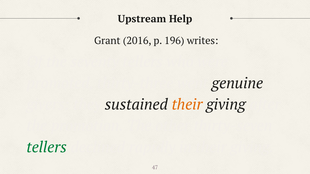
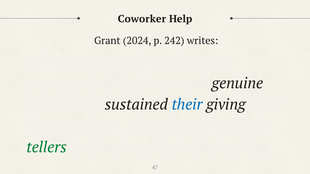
Upstream: Upstream -> Coworker (142, 19)
2016: 2016 -> 2024 (137, 41)
196: 196 -> 242 (174, 41)
their colour: orange -> blue (187, 105)
